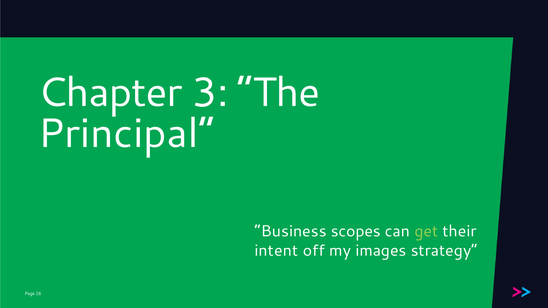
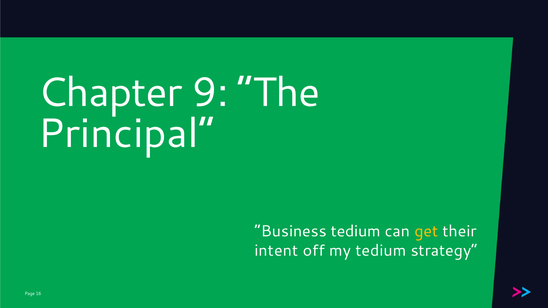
3: 3 -> 9 (210, 93)
Business scopes: scopes -> tedium (356, 232)
get colour: light green -> yellow (426, 232)
my images: images -> tedium (381, 251)
